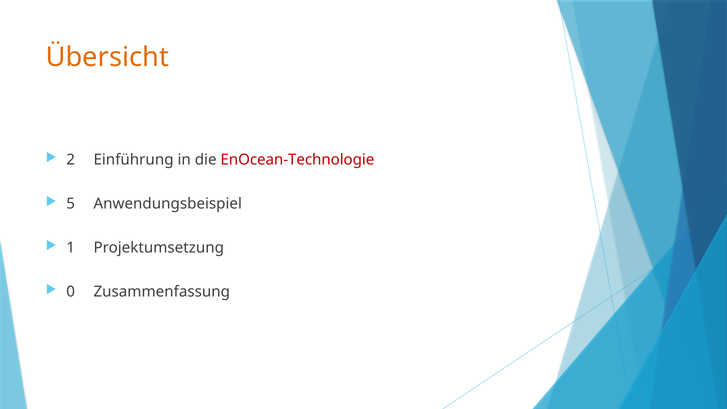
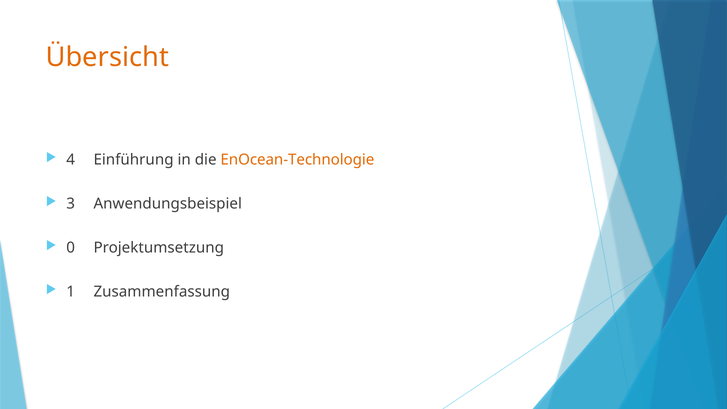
2: 2 -> 4 (71, 160)
EnOcean-Technologie colour: red -> orange (297, 160)
5: 5 -> 3 (71, 204)
1: 1 -> 0 (71, 248)
0: 0 -> 1 (71, 292)
